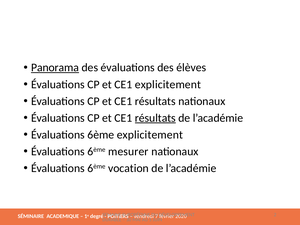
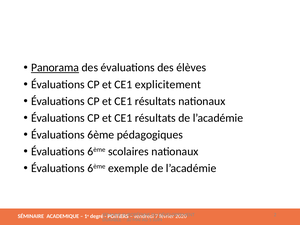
résultats underline: present -> none (155, 118)
6ème explicitement: explicitement -> pédagogiques (150, 135)
mesurer: mesurer -> scolaires (128, 151)
vocation: vocation -> exemple (128, 168)
